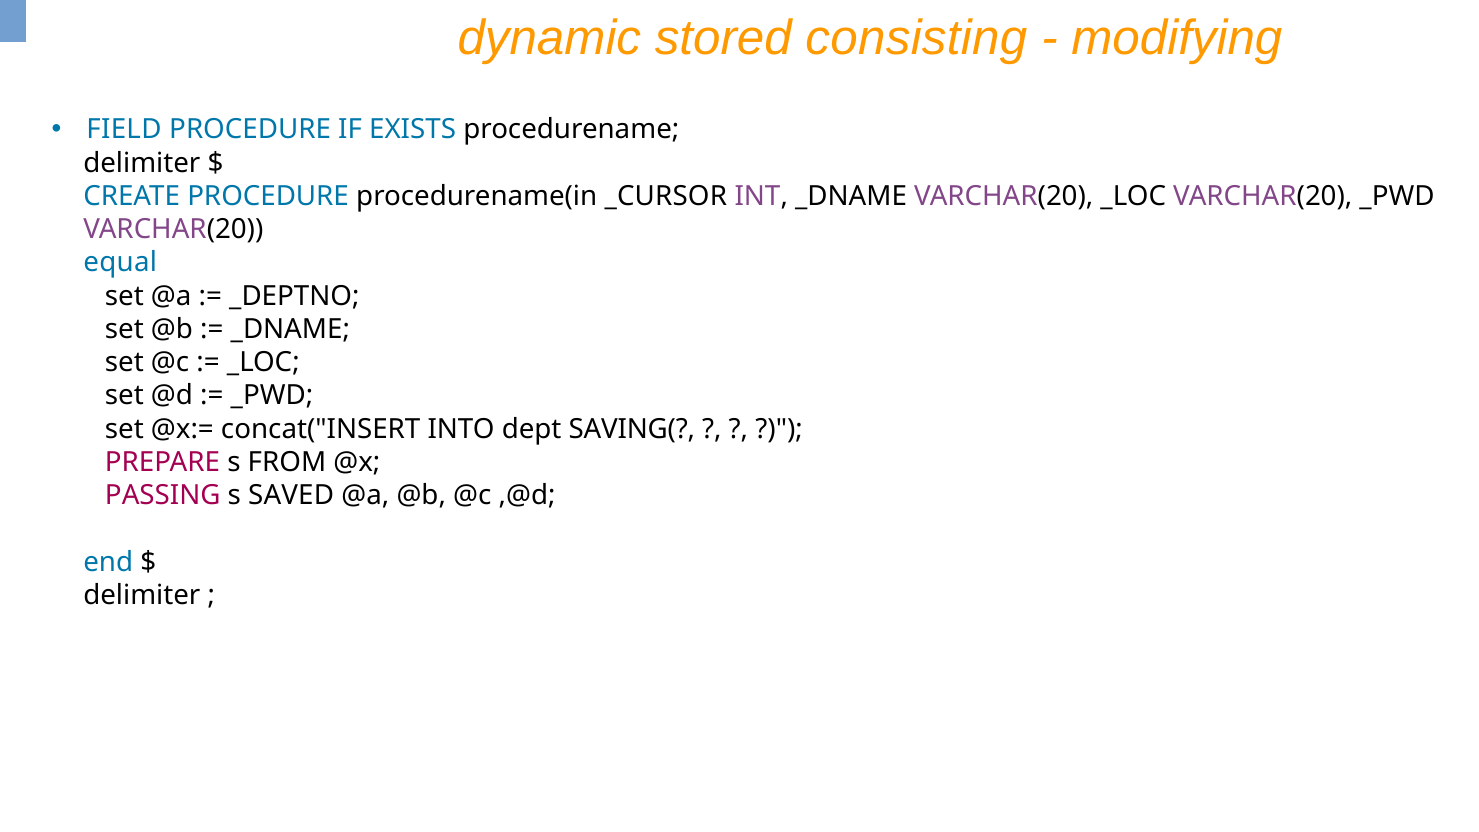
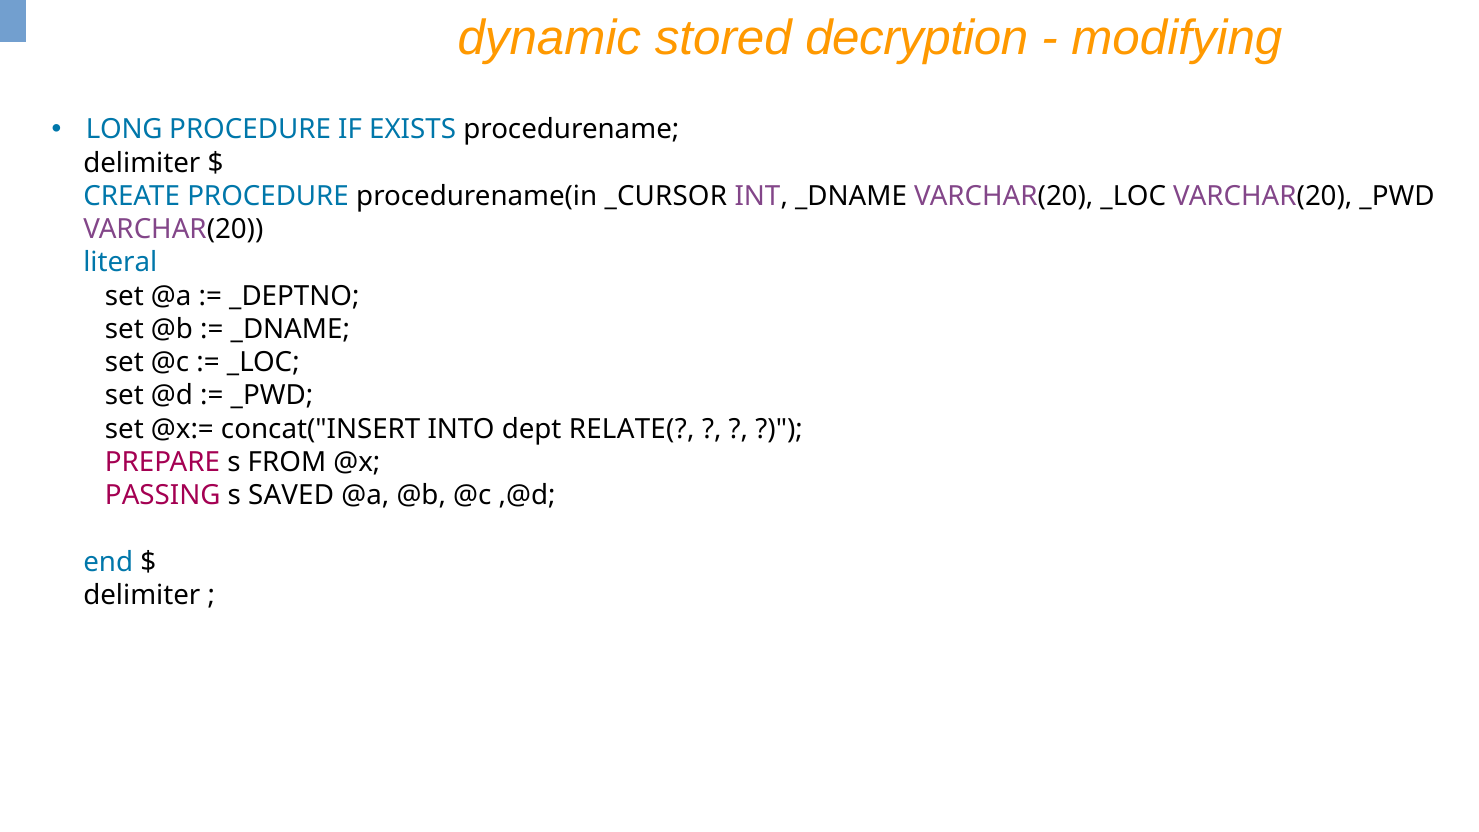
consisting: consisting -> decryption (917, 38)
FIELD: FIELD -> LONG (124, 130)
equal: equal -> literal (120, 263)
SAVING(: SAVING( -> RELATE( (632, 429)
